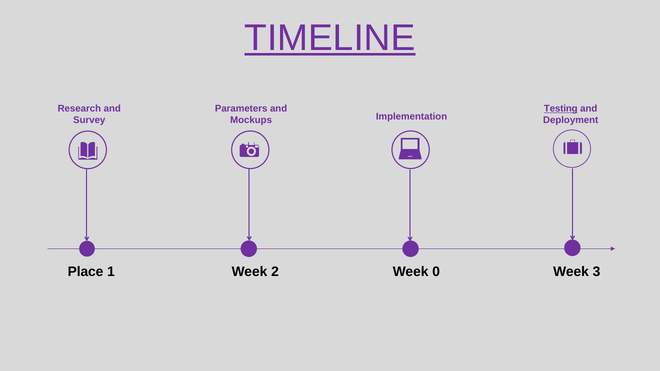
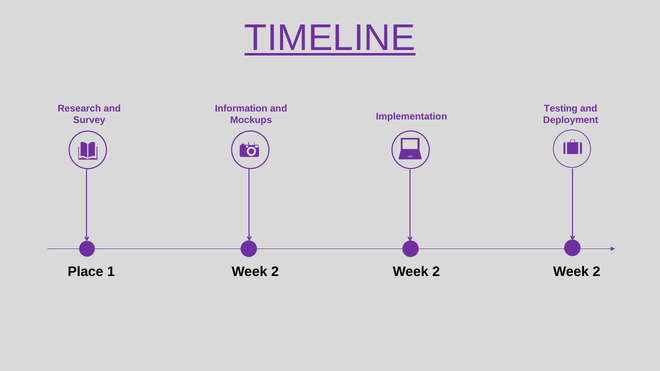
Parameters: Parameters -> Information (241, 109)
Testing underline: present -> none (561, 109)
0: 0 -> 2 (436, 272)
3: 3 -> 2 (596, 272)
